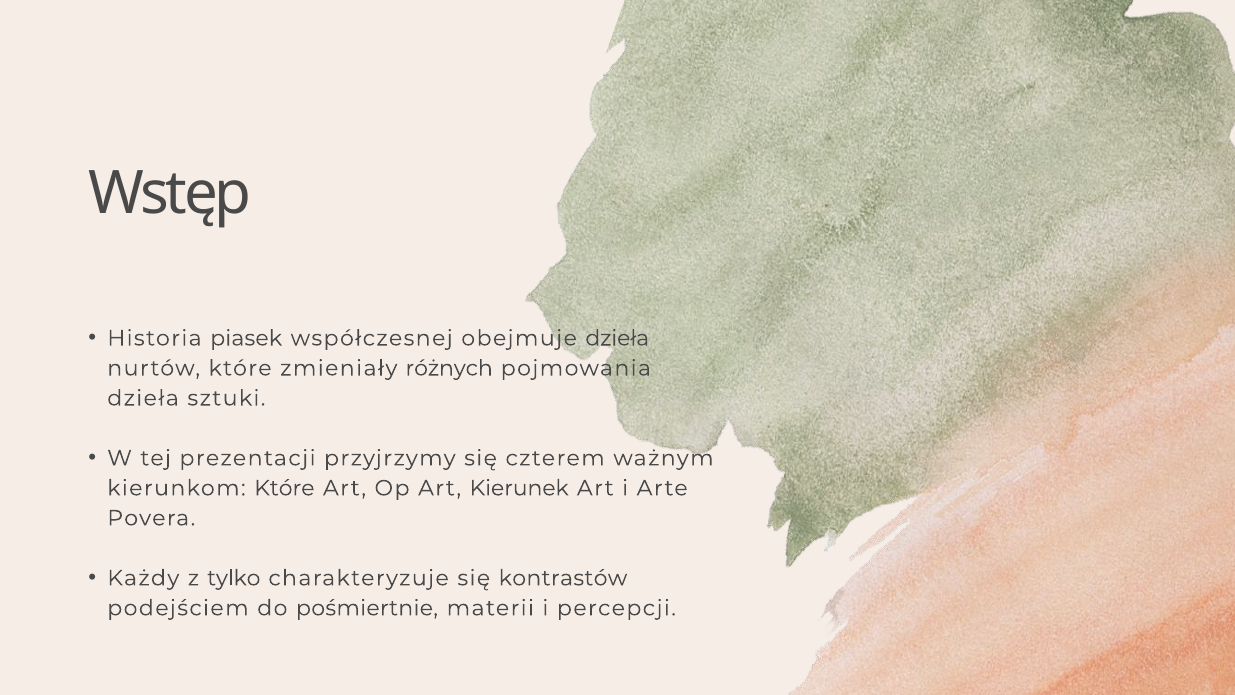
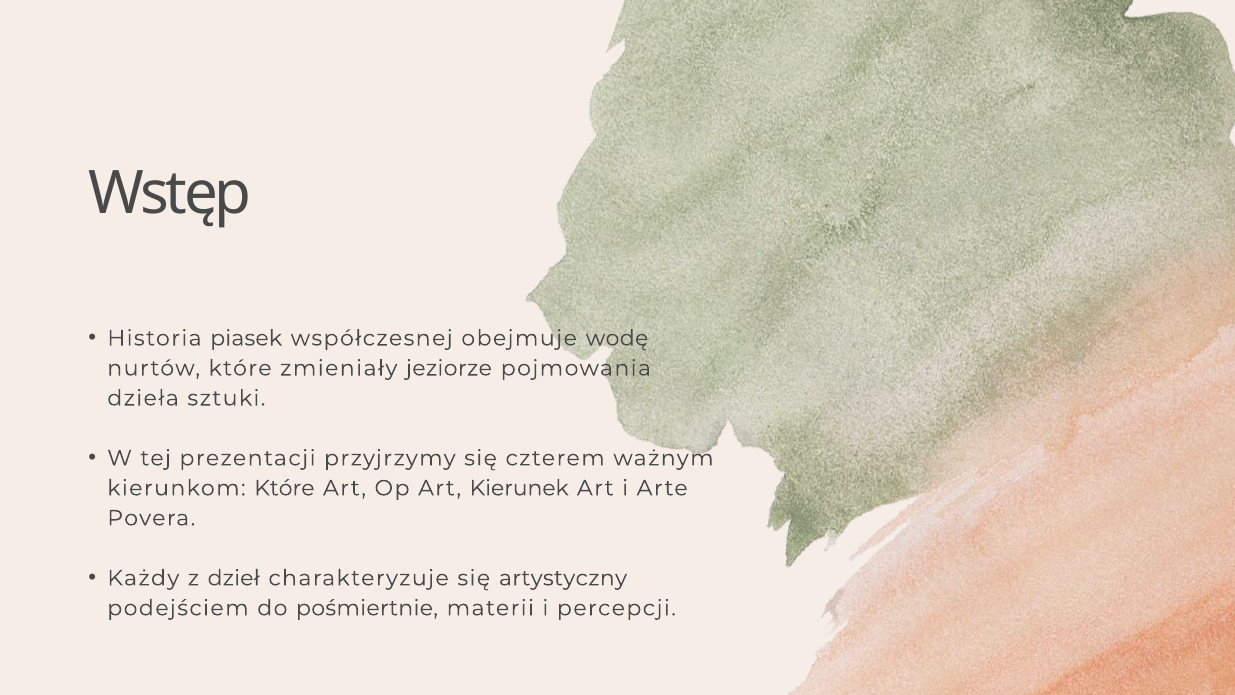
obejmuje dzieła: dzieła -> wodę (617, 338)
różnych: różnych -> jeziorze (449, 368)
tylko: tylko -> dzieł (234, 578)
kontrastów: kontrastów -> artystyczny (563, 578)
